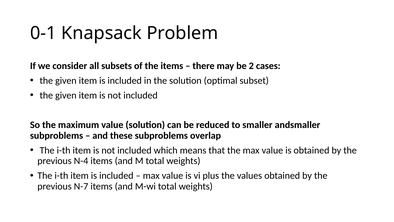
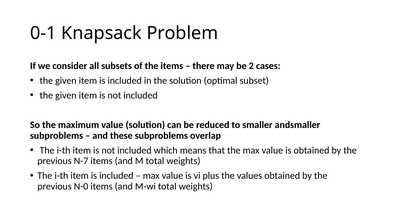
N-4: N-4 -> N-7 (81, 161)
N-7: N-7 -> N-0 (81, 186)
